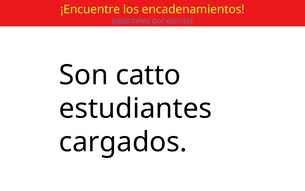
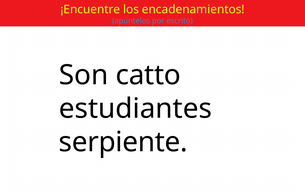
cargados: cargados -> serpiente (123, 142)
